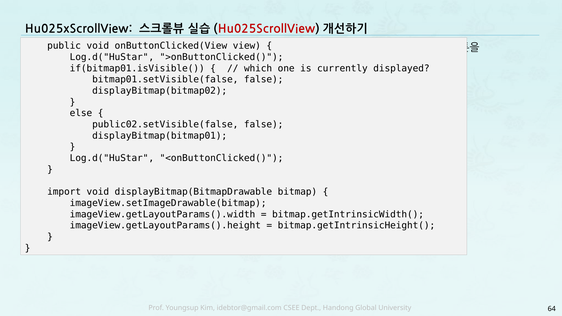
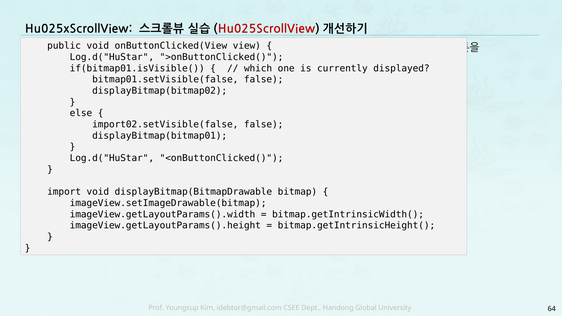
public02.setVisible(false: public02.setVisible(false -> import02.setVisible(false (165, 124)
